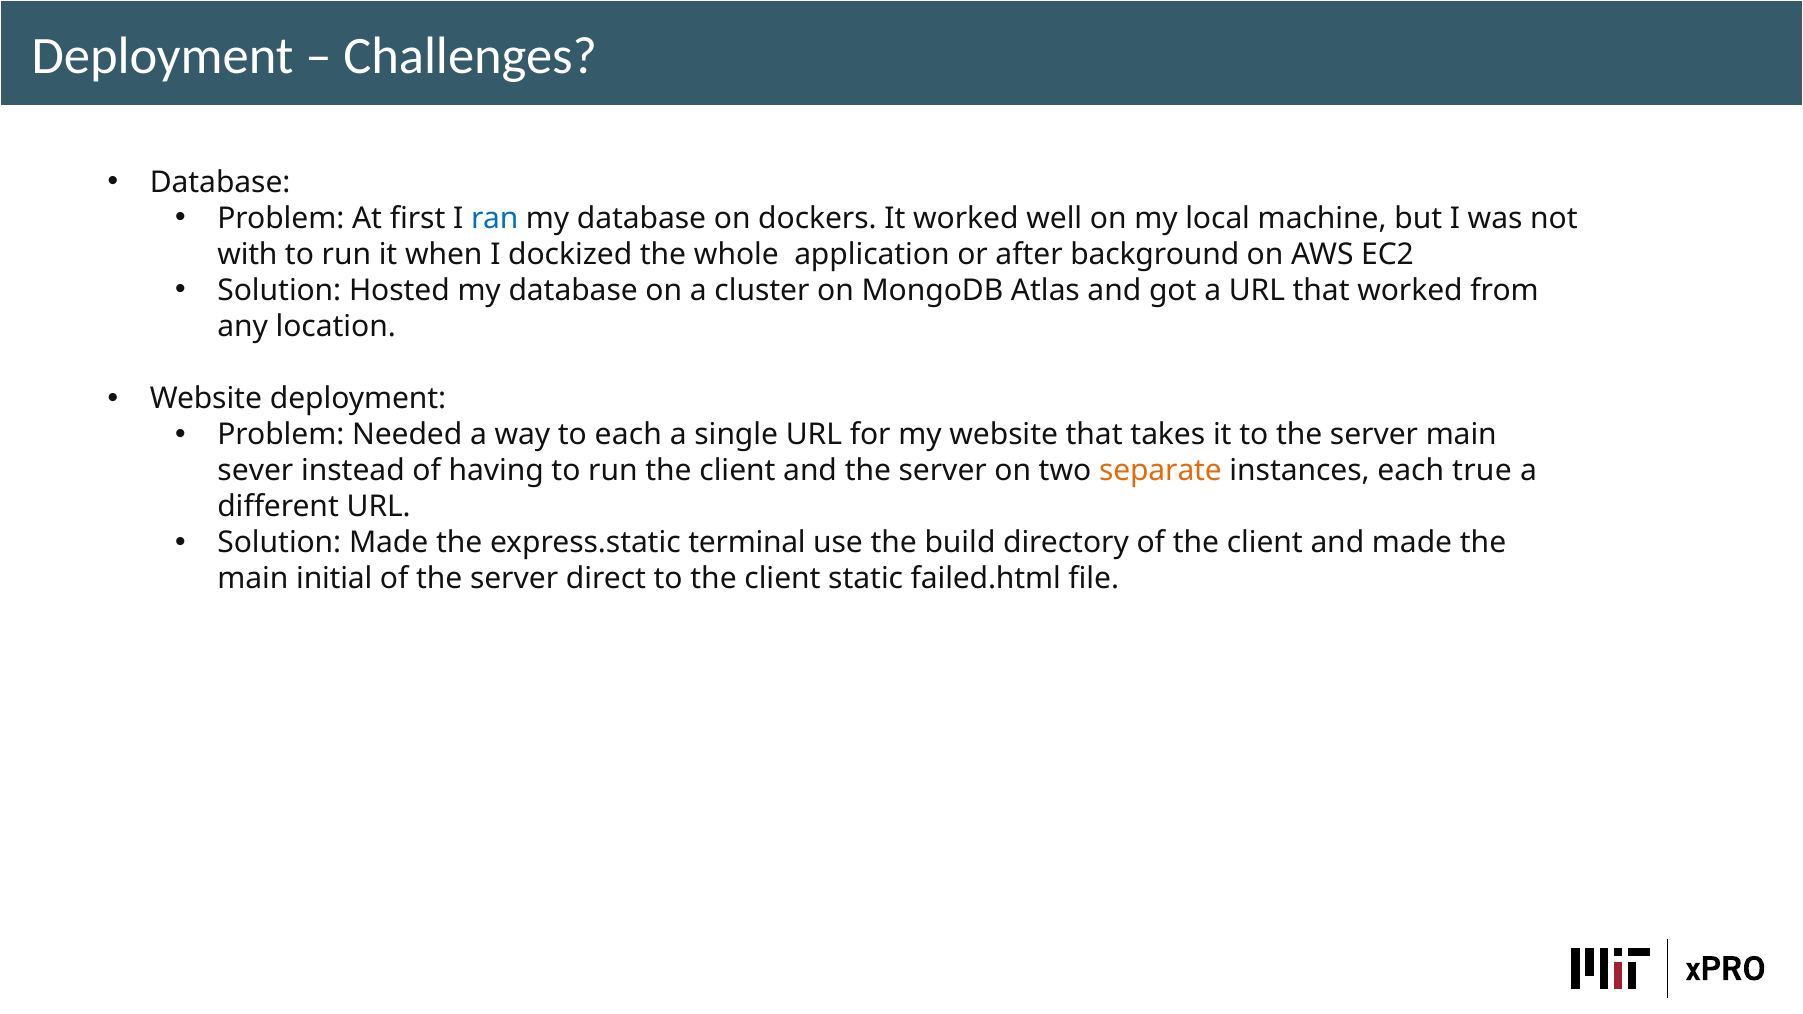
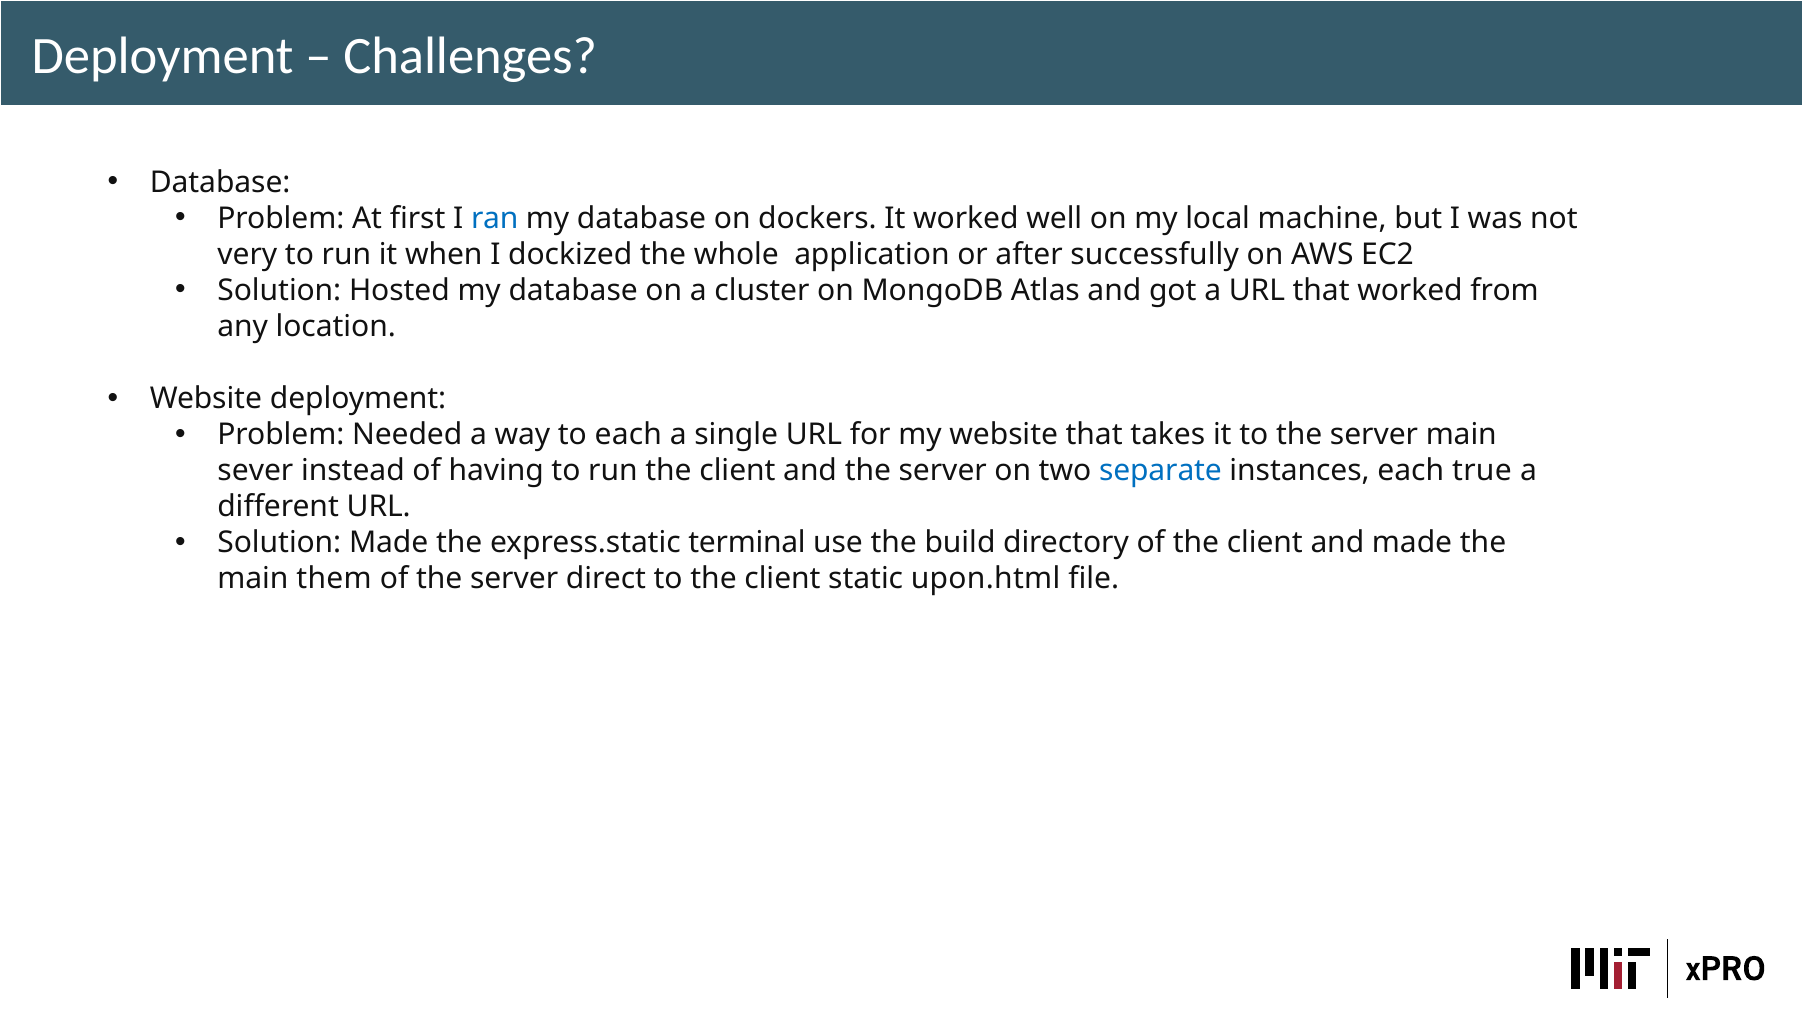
with: with -> very (247, 255)
background: background -> successfully (1155, 255)
separate colour: orange -> blue (1160, 471)
initial: initial -> them (334, 579)
failed.html: failed.html -> upon.html (986, 579)
